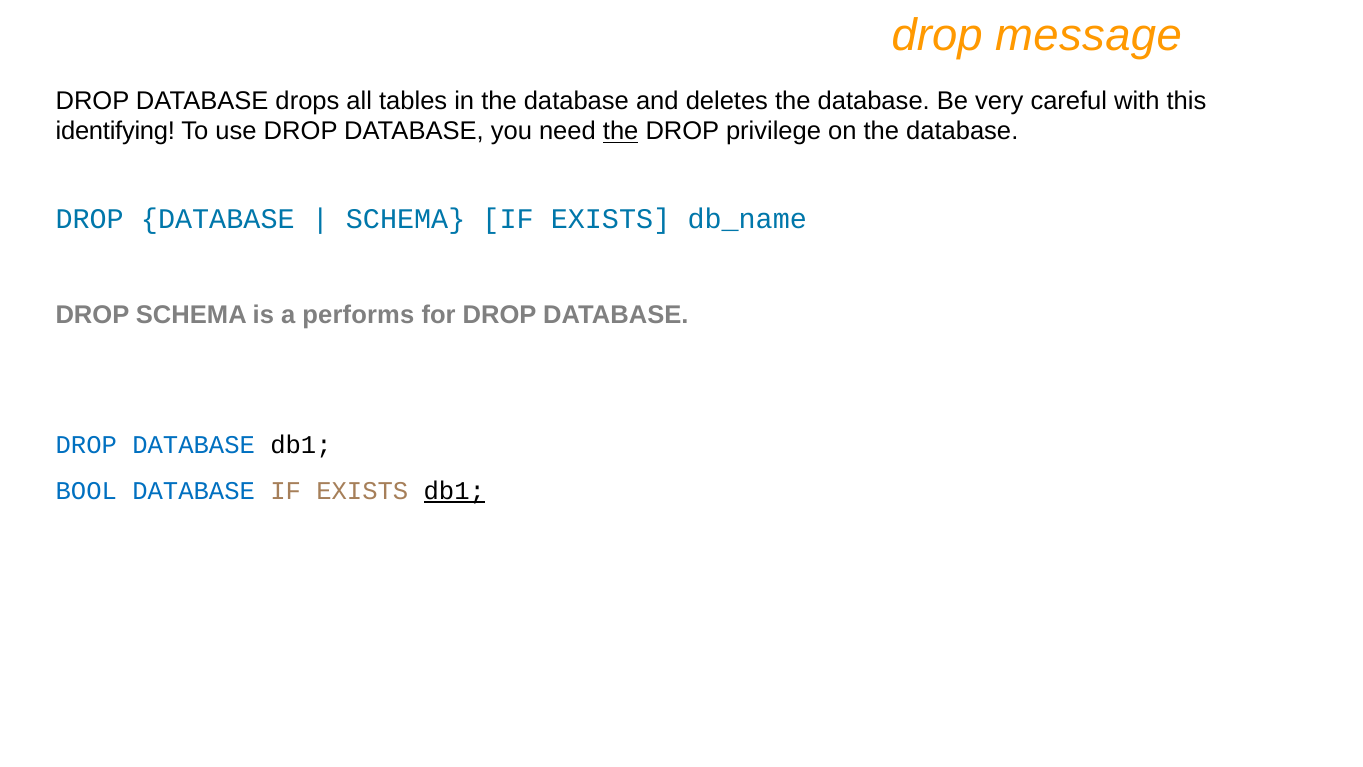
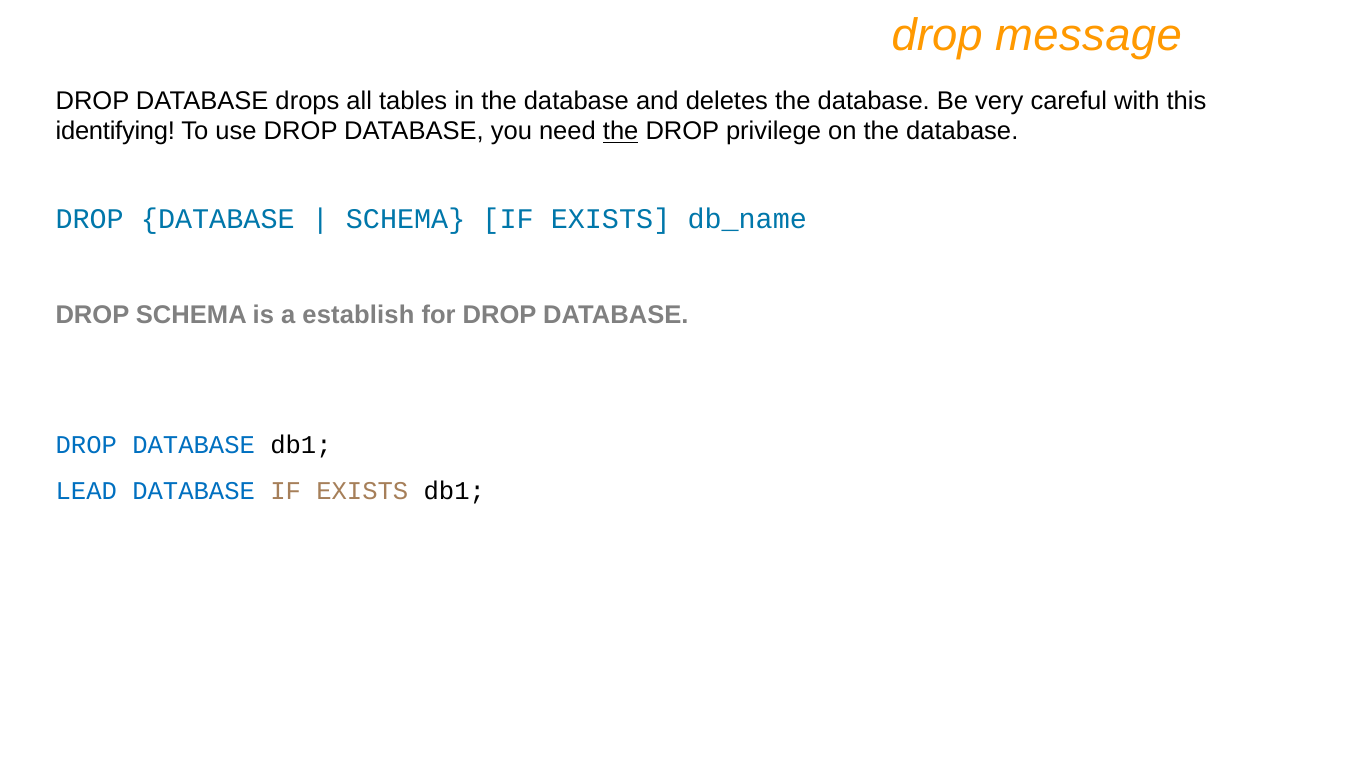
performs: performs -> establish (358, 315)
BOOL: BOOL -> LEAD (86, 491)
db1 underline: present -> none (454, 491)
